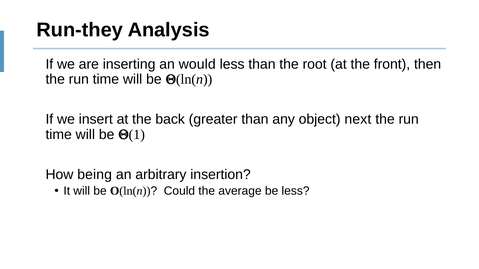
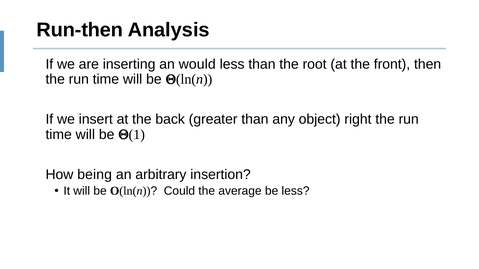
Run-they: Run-they -> Run-then (80, 30)
next: next -> right (358, 120)
